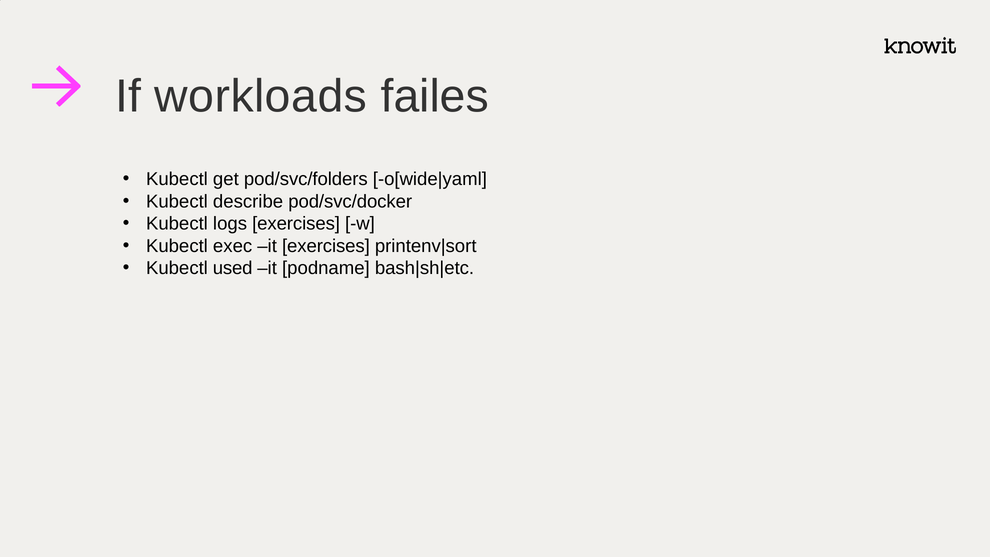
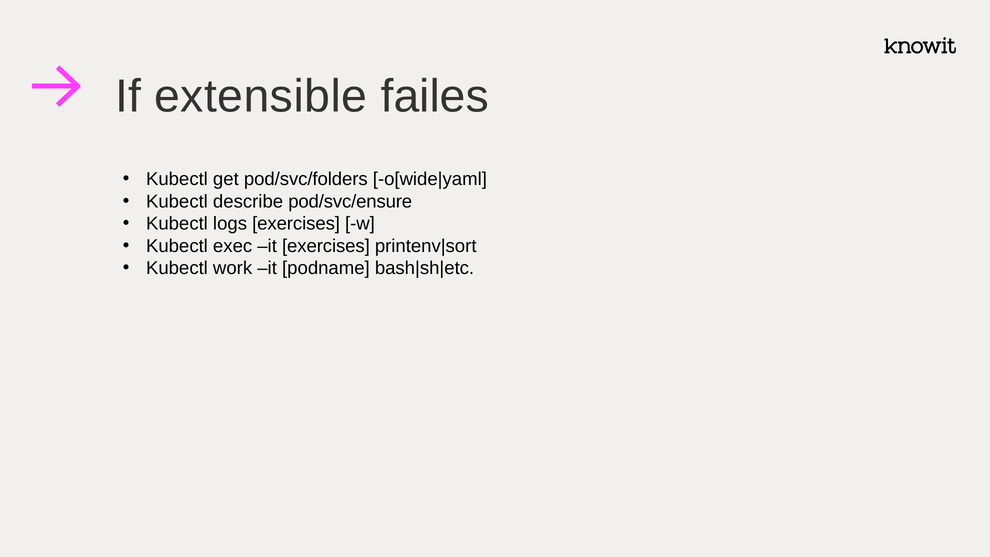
workloads: workloads -> extensible (261, 97)
pod/svc/docker: pod/svc/docker -> pod/svc/ensure (350, 201)
used: used -> work (233, 268)
